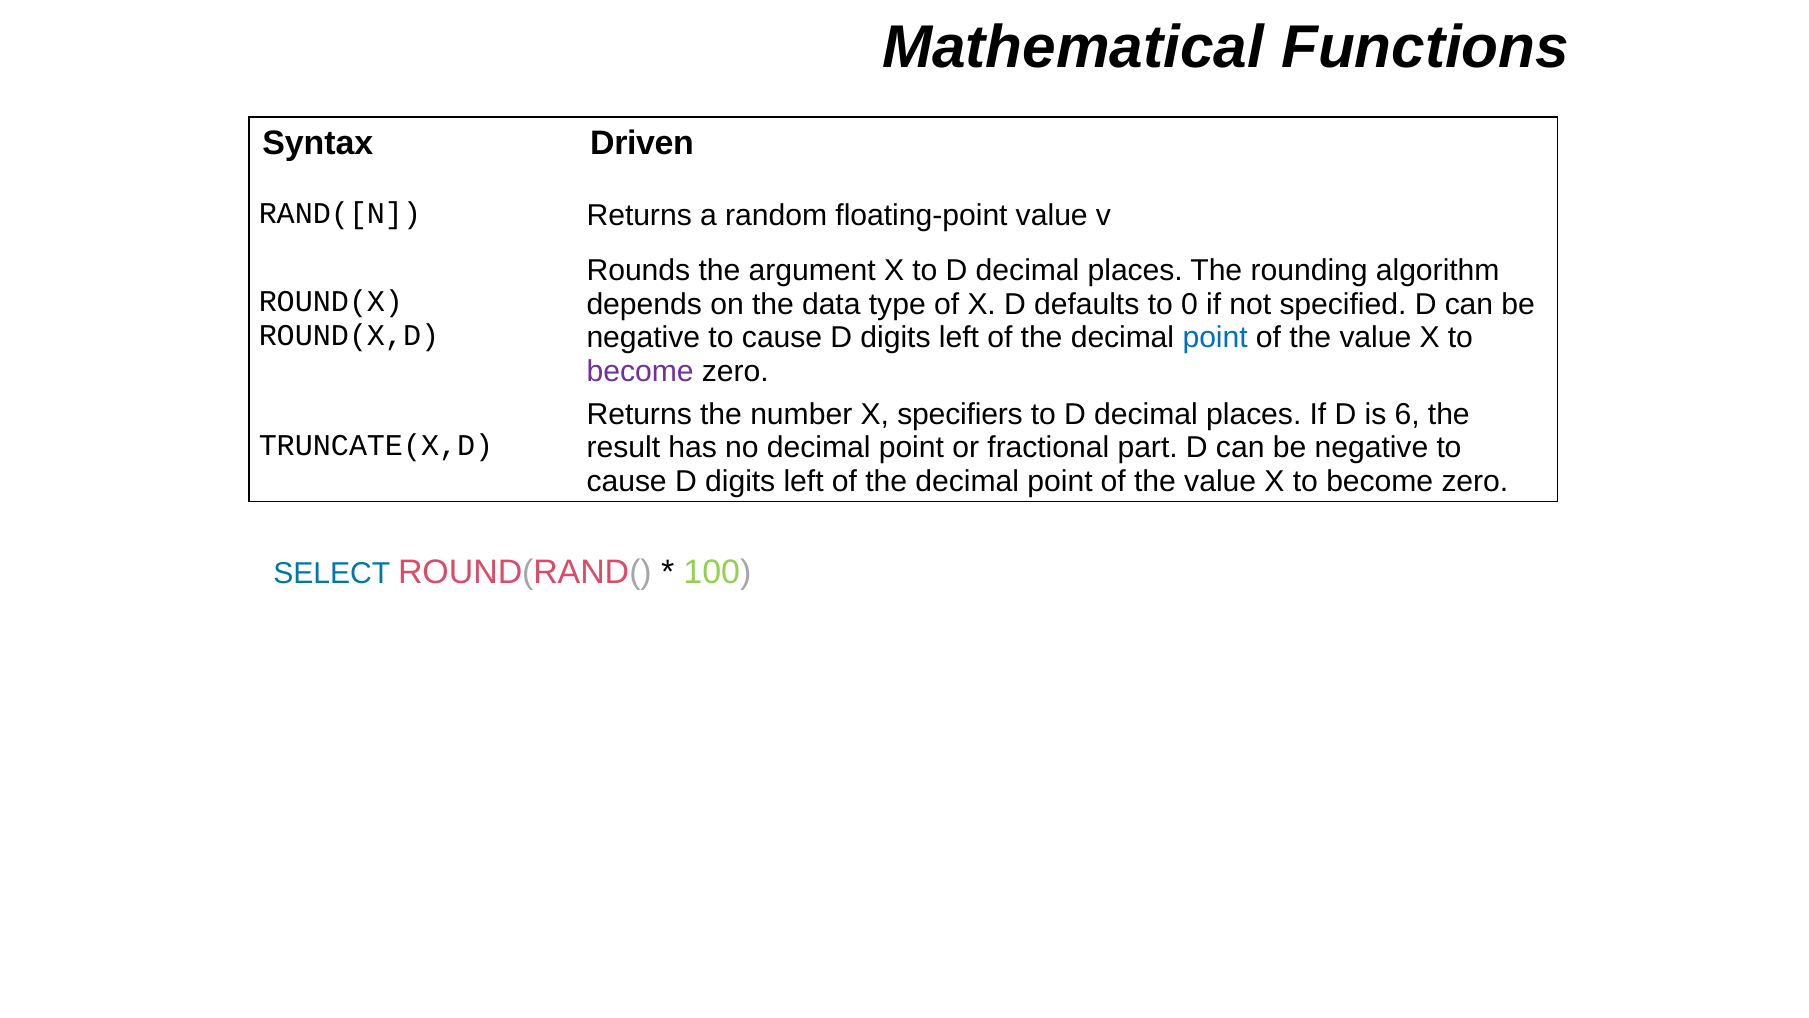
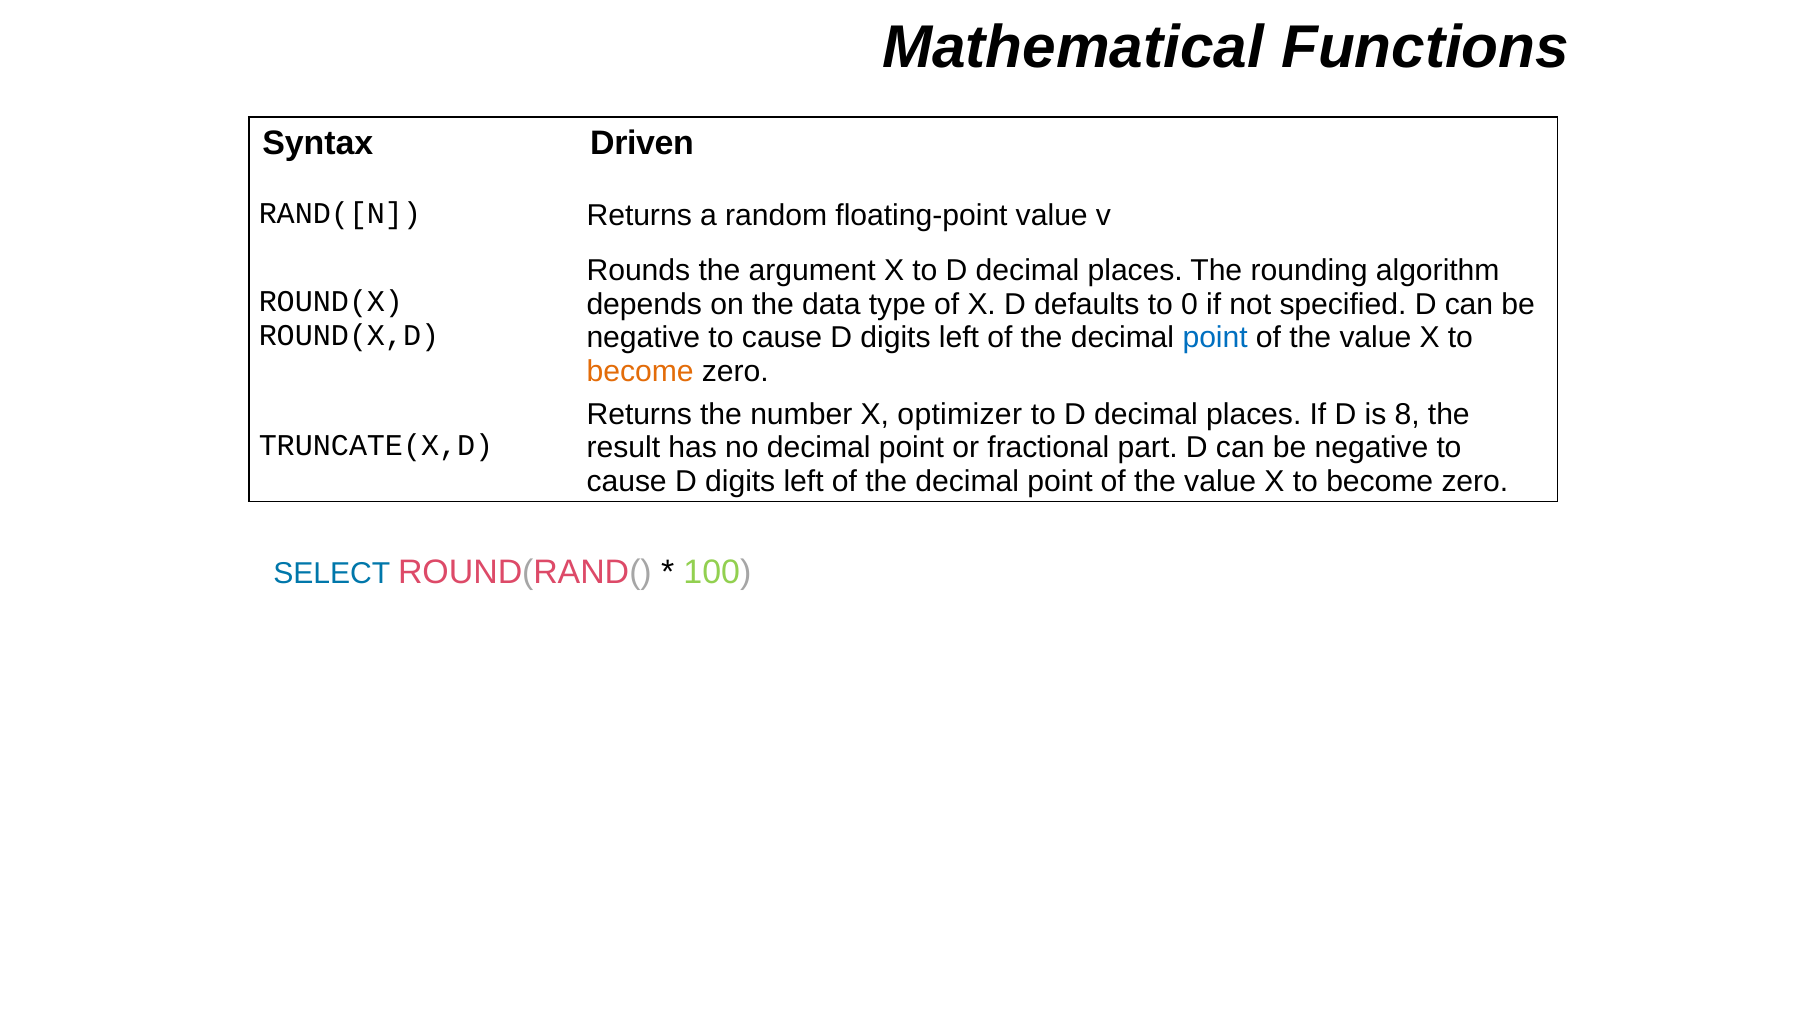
become colour: purple -> orange (640, 371)
specifiers: specifiers -> optimizer (960, 414)
6: 6 -> 8 (1407, 414)
